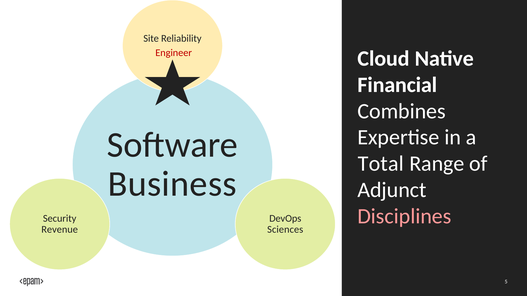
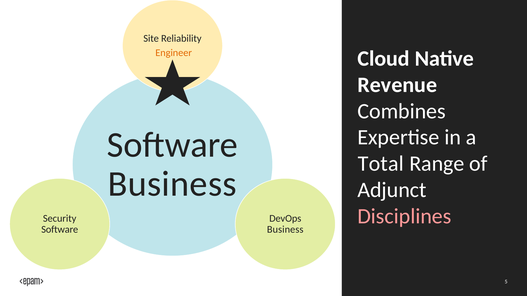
Engineer colour: red -> orange (174, 53)
Financial: Financial -> Revenue (397, 85)
Revenue: Revenue -> Software (60, 230)
Sciences: Sciences -> Business (285, 230)
